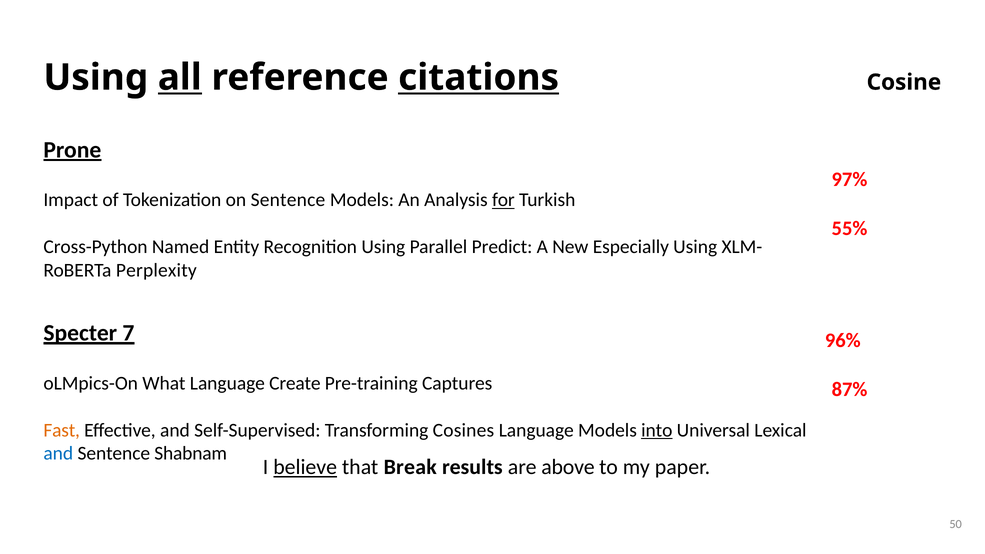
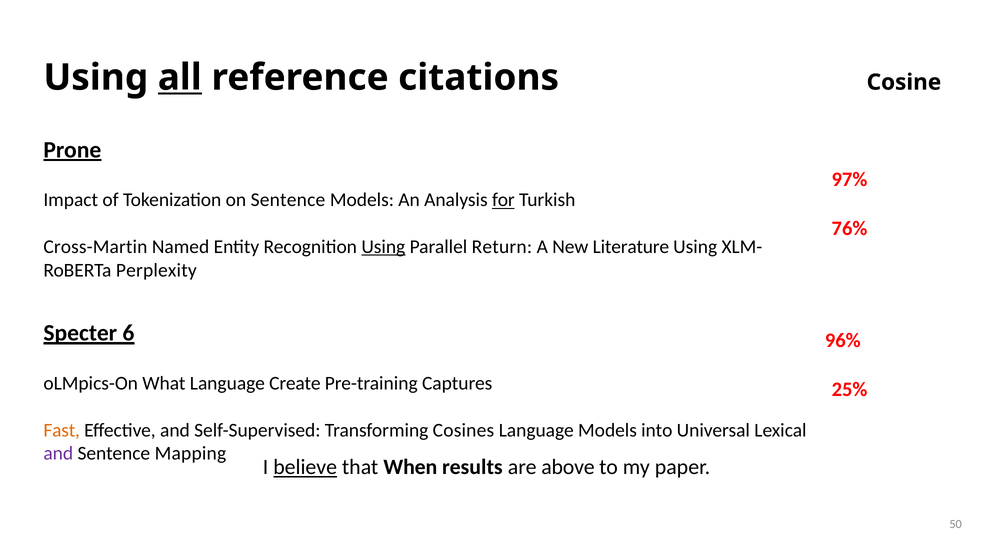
citations underline: present -> none (479, 78)
55%: 55% -> 76% (849, 229)
Cross-Python: Cross-Python -> Cross-Martin (95, 247)
Using underline: none -> present (383, 247)
Predict: Predict -> Return (502, 247)
Especially: Especially -> Literature (631, 247)
7: 7 -> 6 (128, 333)
87%: 87% -> 25% (850, 390)
into underline: present -> none (657, 430)
and colour: blue -> purple (58, 454)
Shabnam: Shabnam -> Mapping (190, 454)
Break: Break -> When (410, 467)
